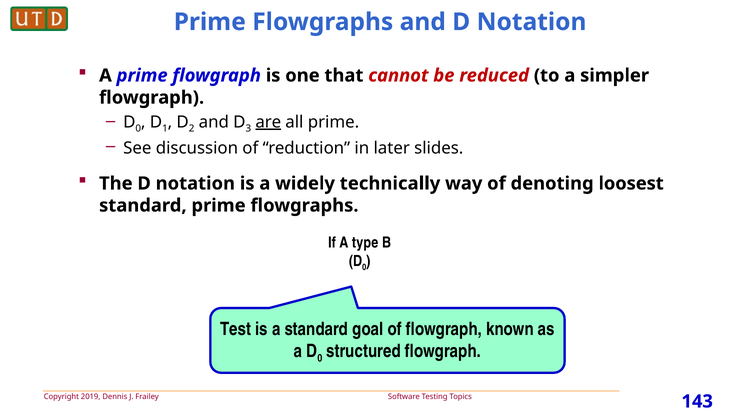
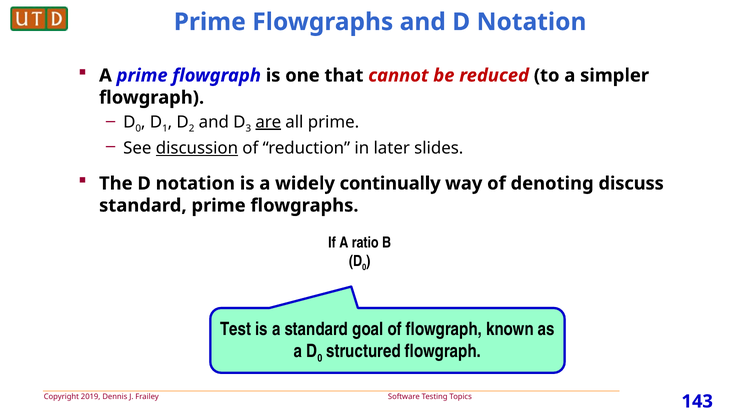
discussion underline: none -> present (197, 148)
technically: technically -> continually (390, 183)
loosest: loosest -> discuss (631, 183)
type: type -> ratio (365, 243)
